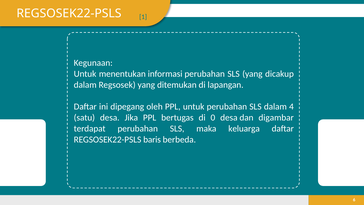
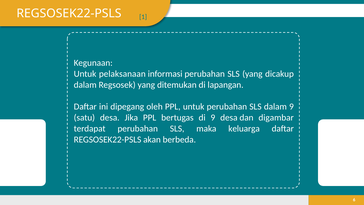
menentukan: menentukan -> pelaksanaan (122, 74)
dalam 4: 4 -> 9 (291, 107)
di 0: 0 -> 9 (213, 117)
baris: baris -> akan (152, 139)
